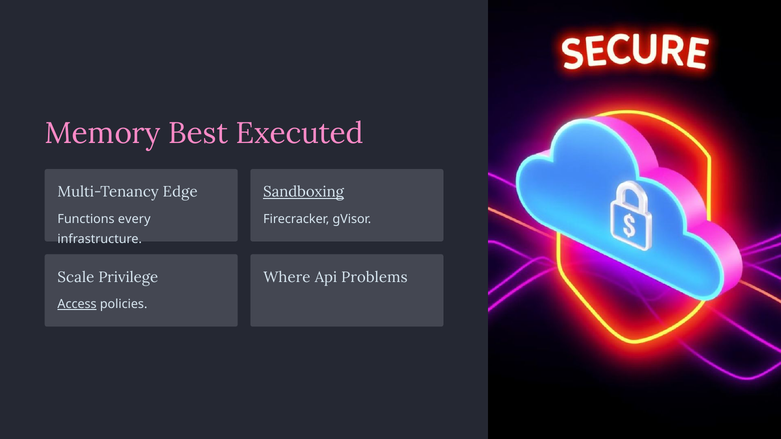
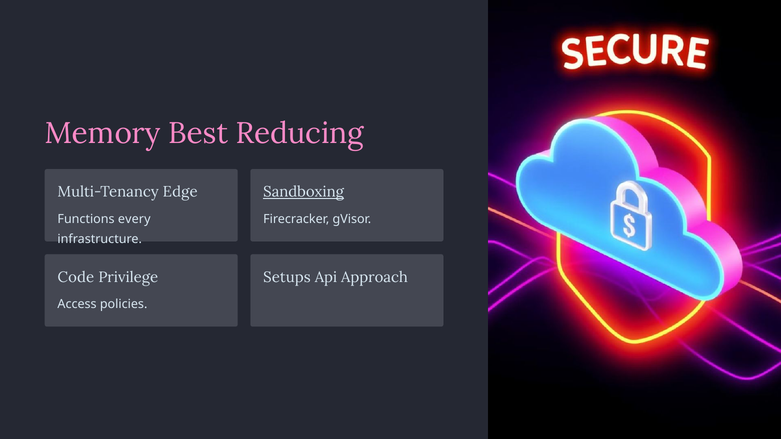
Executed: Executed -> Reducing (300, 133)
Scale: Scale -> Code (76, 277)
Where: Where -> Setups (287, 277)
Problems: Problems -> Approach (374, 277)
Access underline: present -> none (77, 304)
